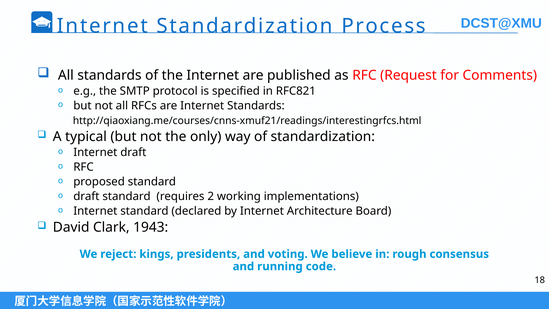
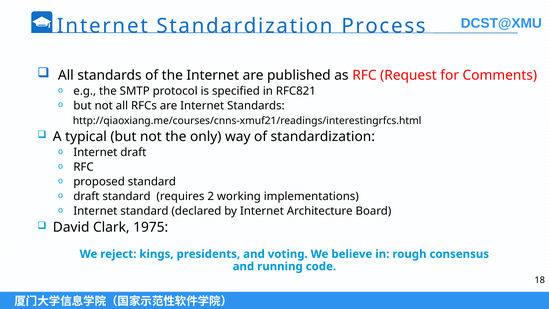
1943: 1943 -> 1975 (151, 227)
